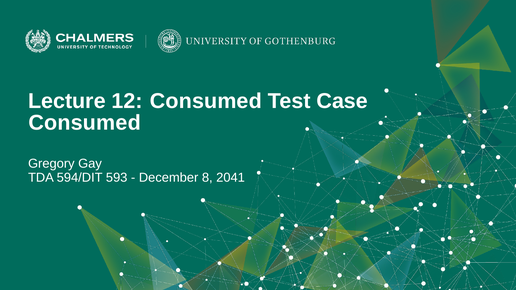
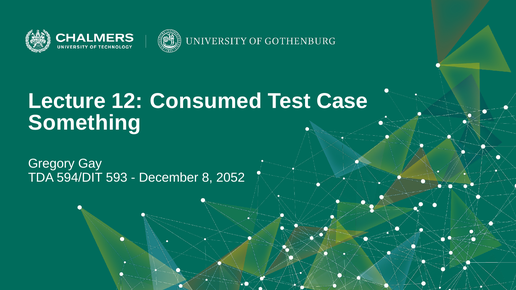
Consumed: Consumed -> Something (85, 123)
2041: 2041 -> 2052 (231, 178)
